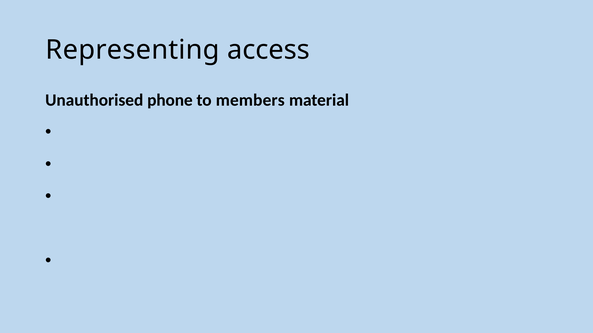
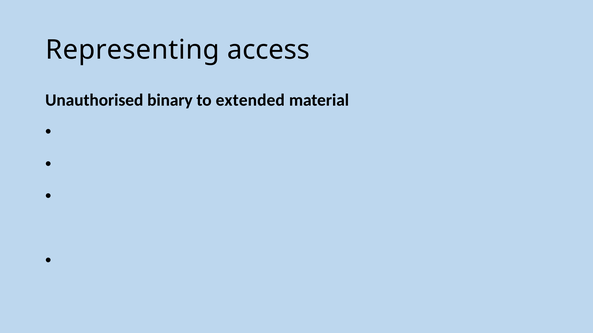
phone: phone -> binary (170, 100)
members: members -> extended (250, 100)
